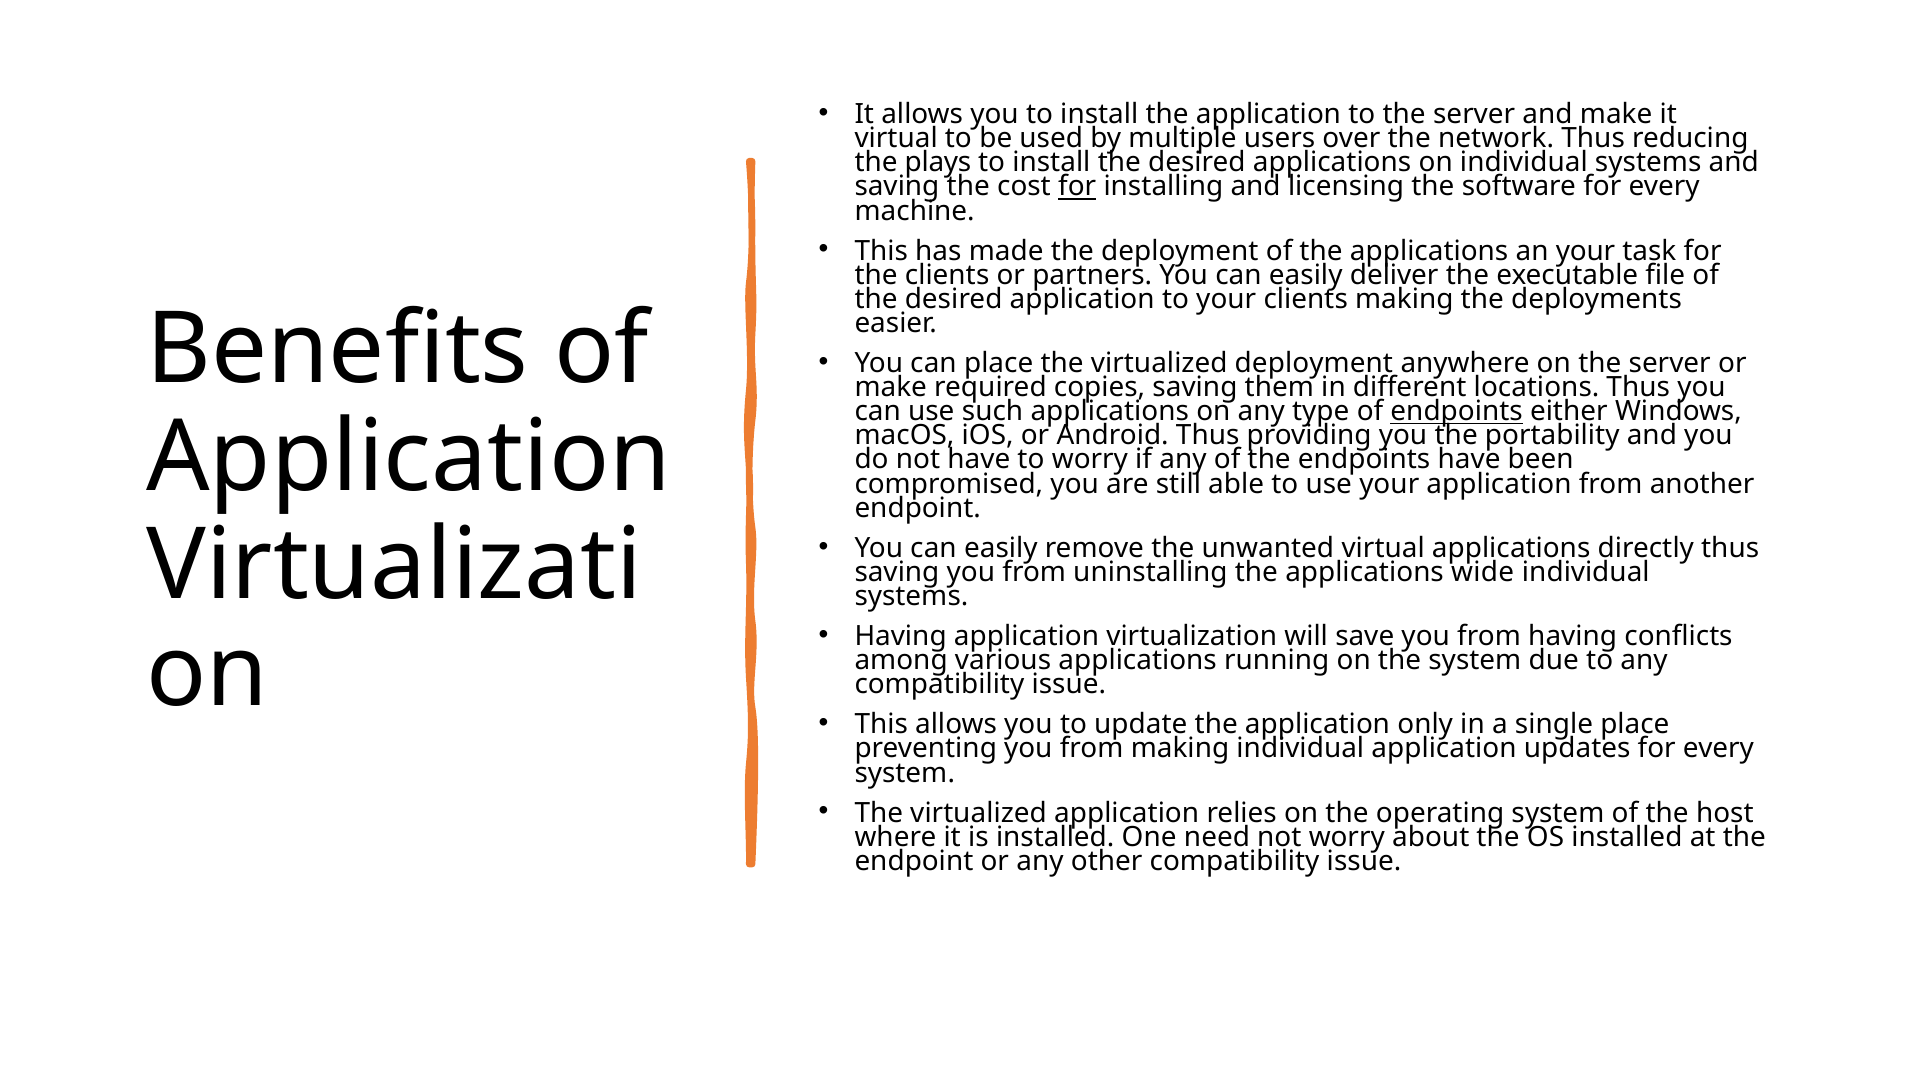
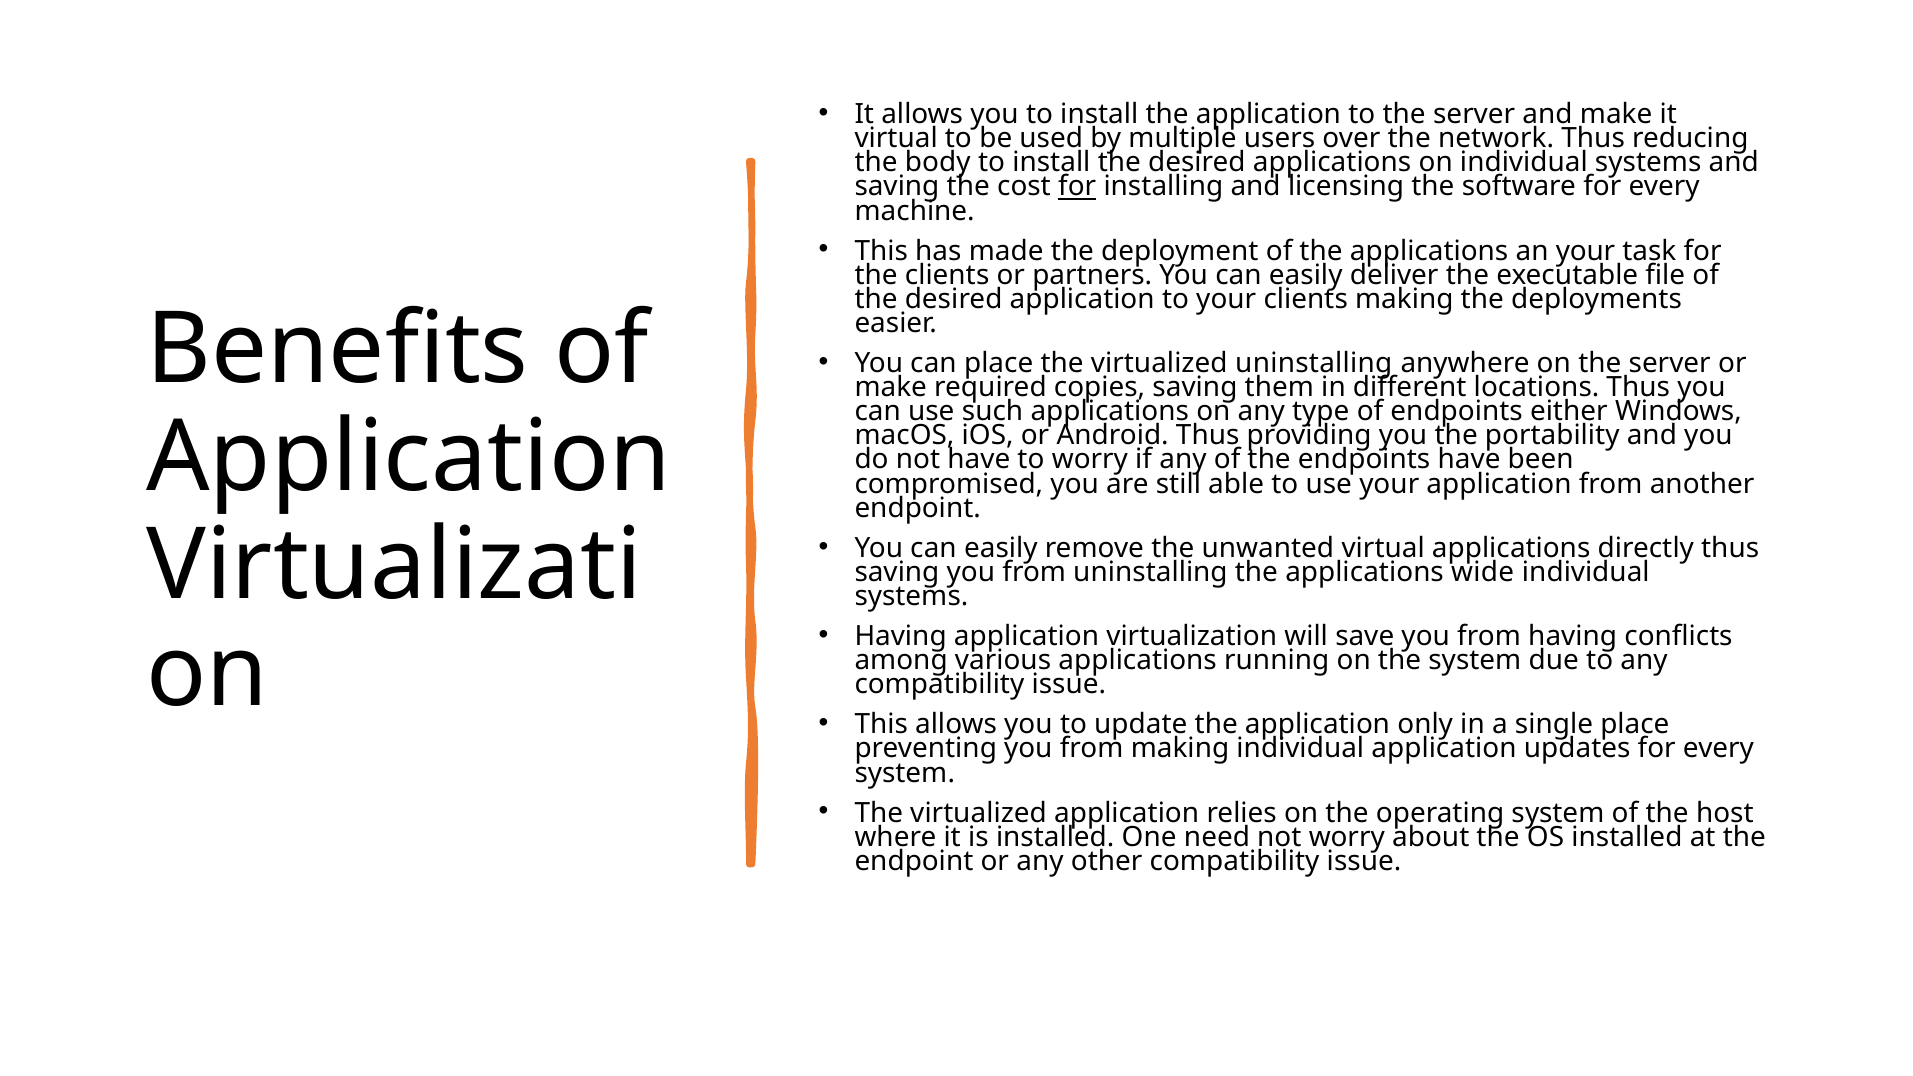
plays: plays -> body (938, 163)
virtualized deployment: deployment -> uninstalling (1314, 363)
endpoints underline: present -> none (1457, 412)
